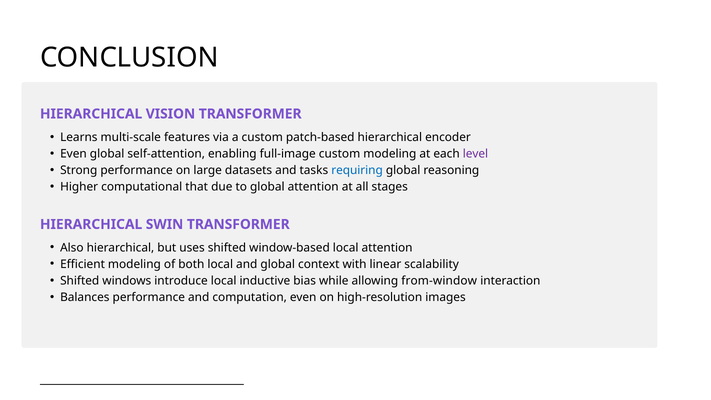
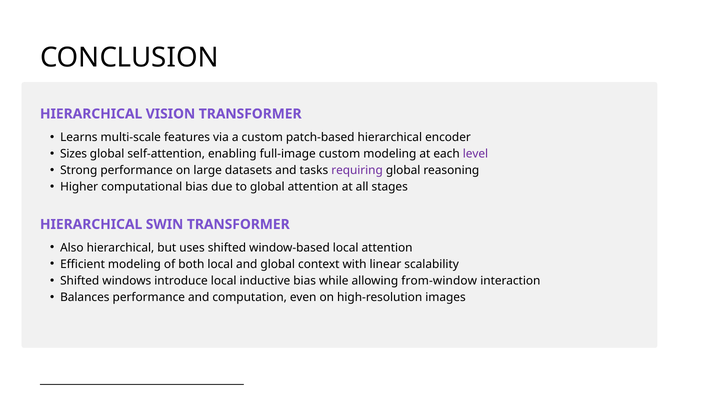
Even: Even -> Sizes (74, 154)
requiring colour: blue -> purple (357, 170)
computational that: that -> bias (197, 187)
